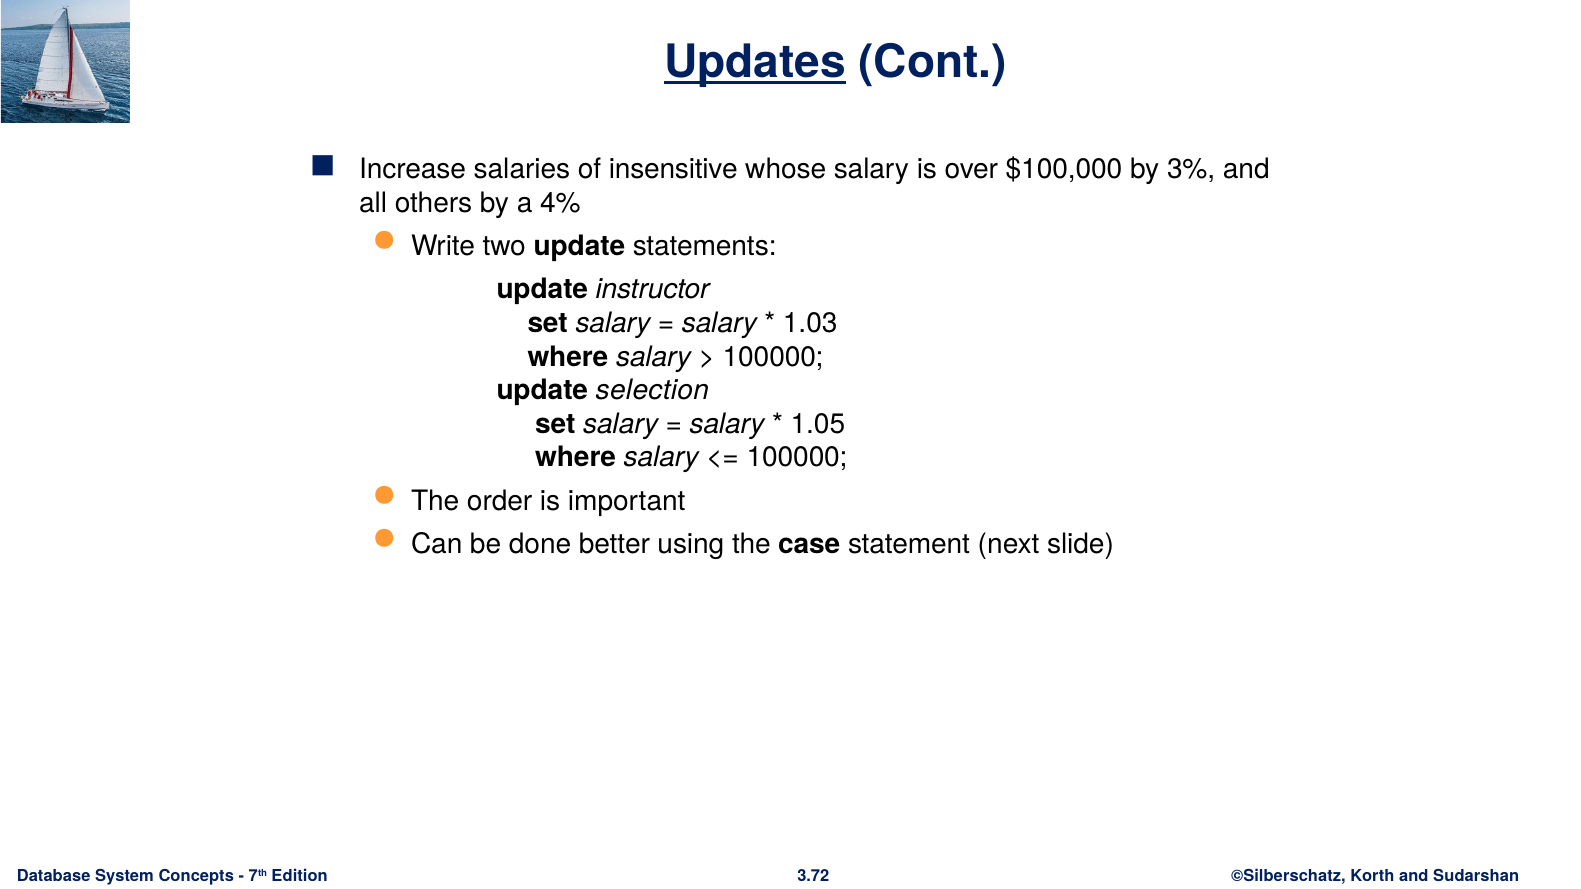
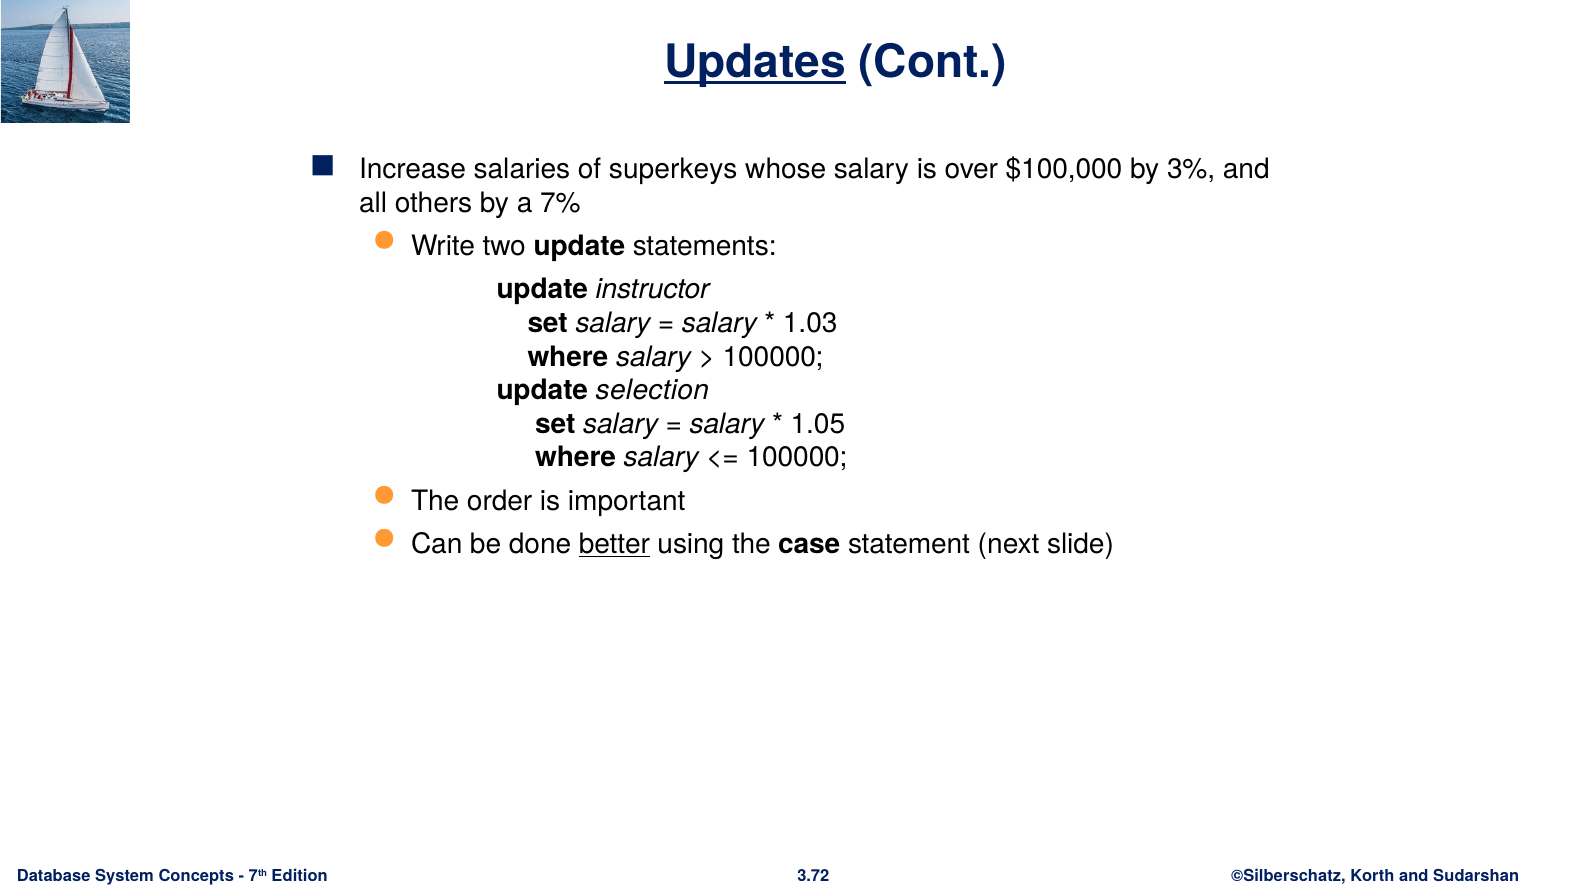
insensitive: insensitive -> superkeys (673, 169)
4%: 4% -> 7% (560, 203)
better underline: none -> present (614, 545)
